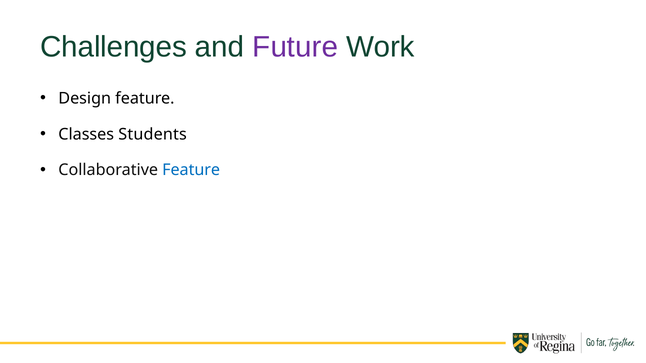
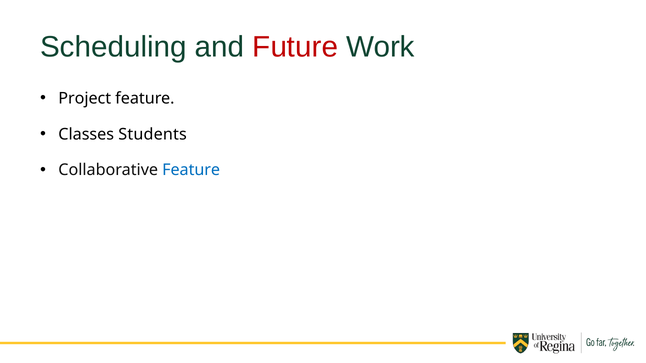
Challenges: Challenges -> Scheduling (113, 47)
Future colour: purple -> red (295, 47)
Design: Design -> Project (85, 99)
